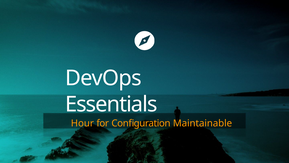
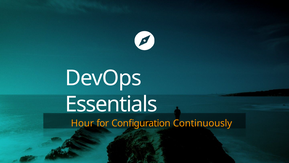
Maintainable: Maintainable -> Continuously (203, 123)
